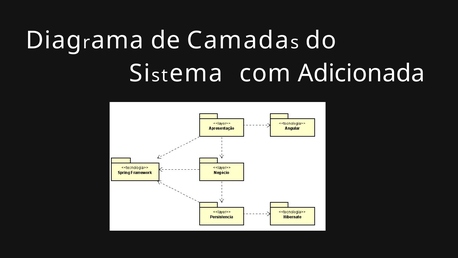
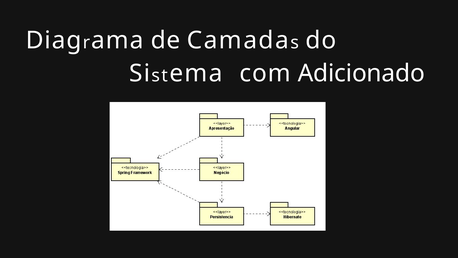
Adicionada: Adicionada -> Adicionado (361, 73)
